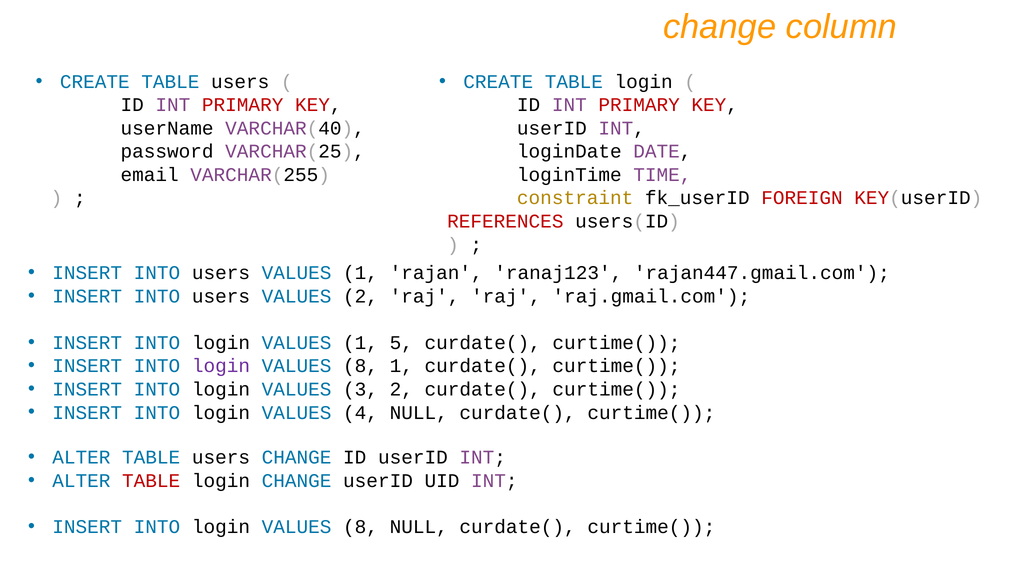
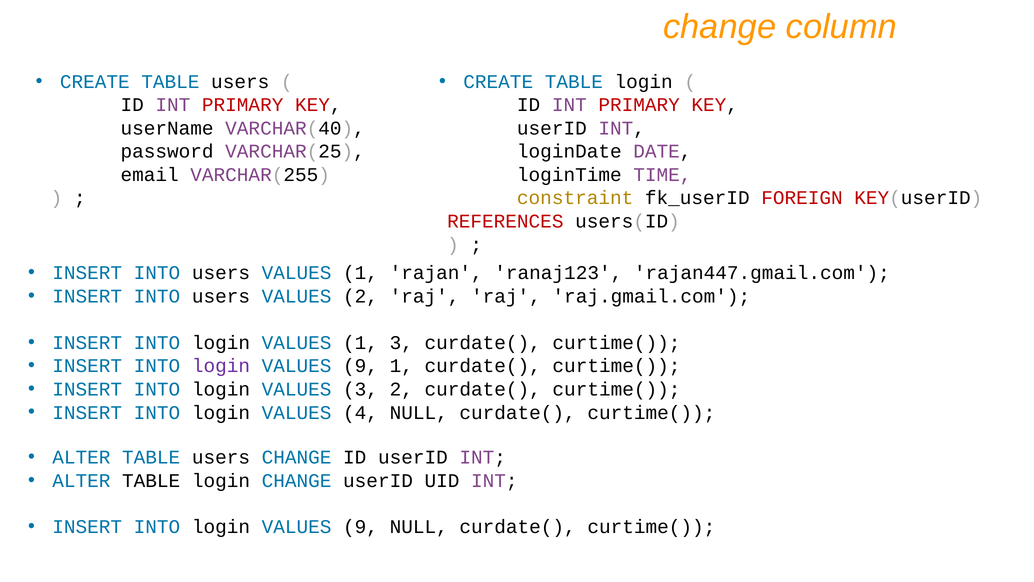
1 5: 5 -> 3 (401, 343)
8: 8 -> 9 (361, 366)
TABLE colour: red -> black (151, 480)
8: 8 -> 9 (361, 527)
